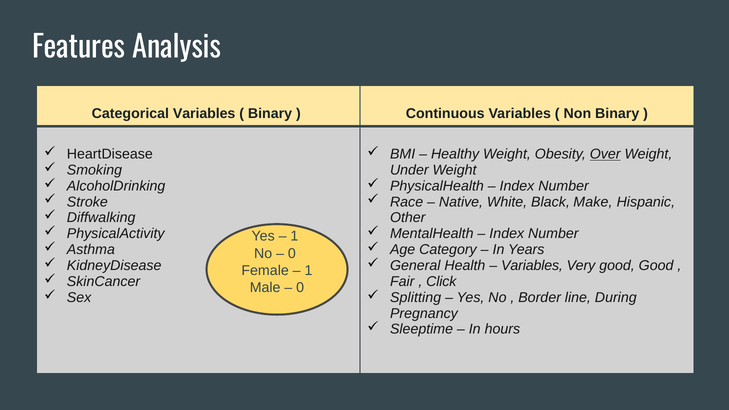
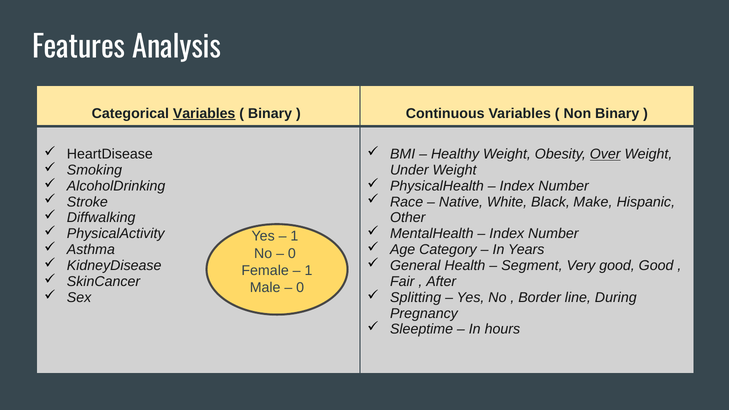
Variables underline: none -> present (204, 114)
Variables: Variables -> Segment (532, 266)
Click: Click -> After (441, 282)
